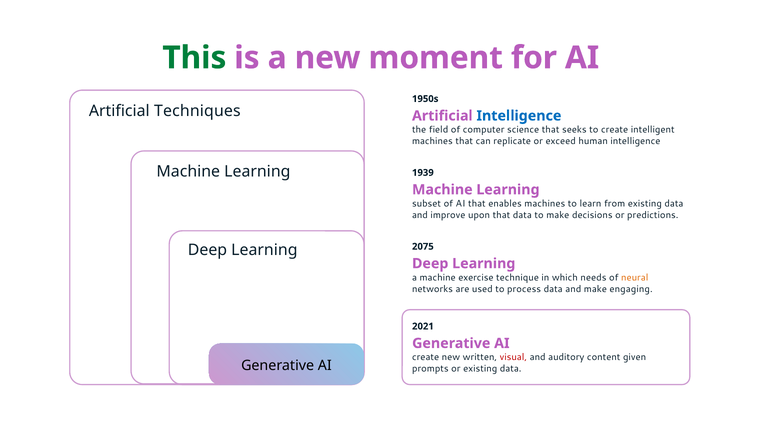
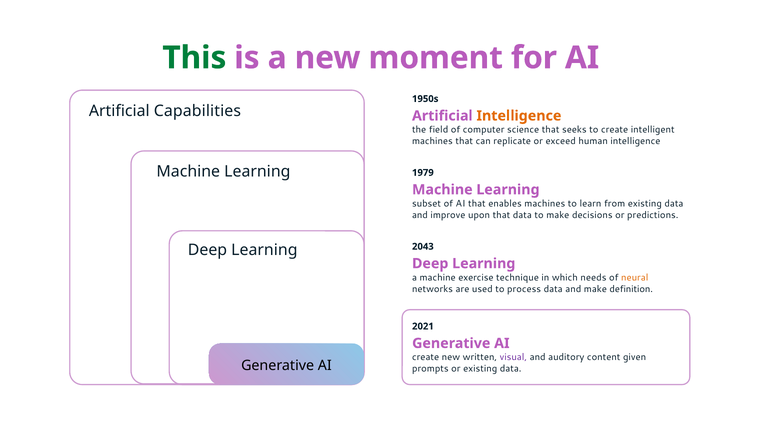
Techniques: Techniques -> Capabilities (197, 111)
Intelligence colour: blue -> orange (519, 116)
1939: 1939 -> 1979 (423, 173)
2075: 2075 -> 2043 (423, 247)
engaging: engaging -> definition (631, 289)
visual colour: red -> purple (513, 357)
